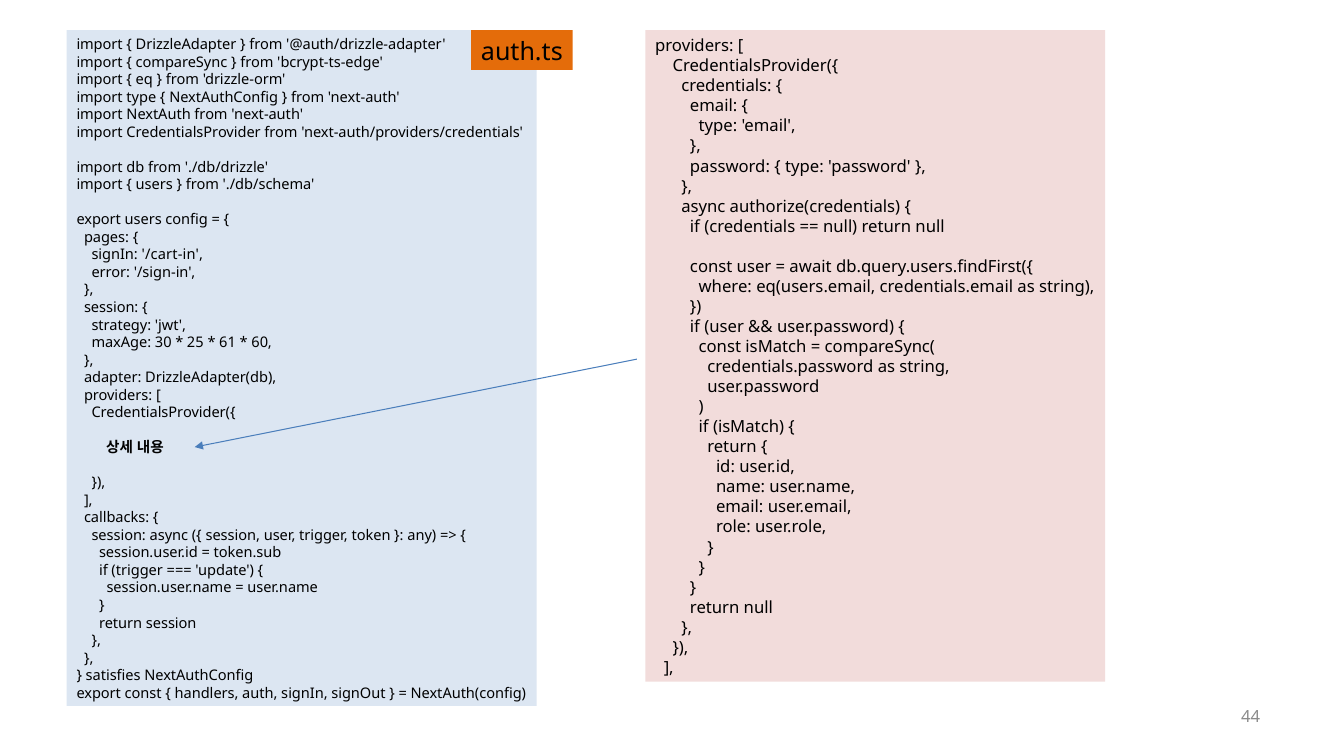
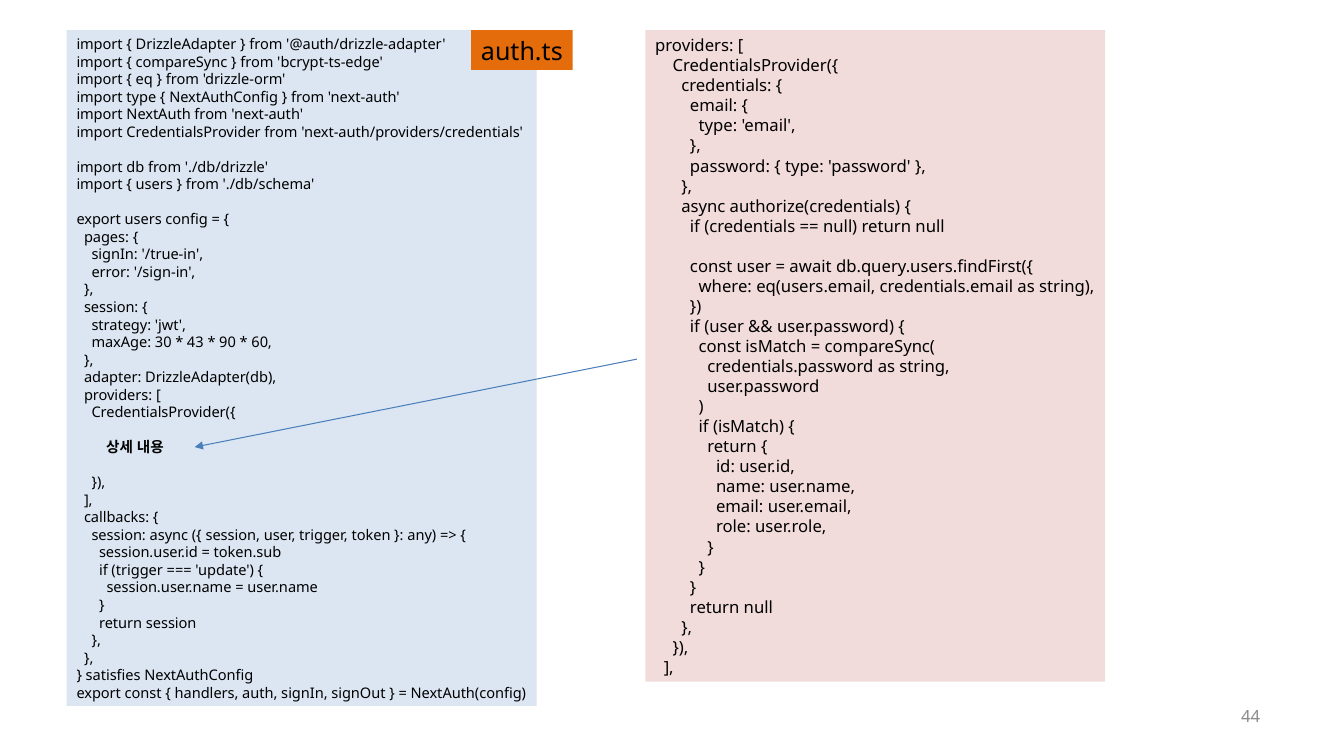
/cart-in: /cart-in -> /true-in (172, 255)
25: 25 -> 43 (195, 343)
61: 61 -> 90 (228, 343)
